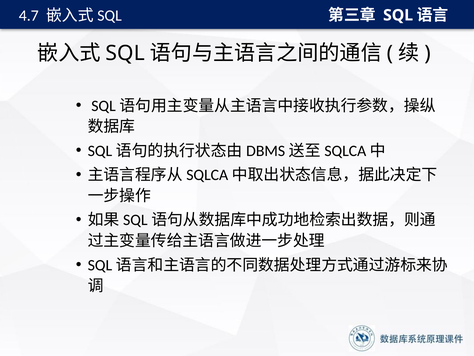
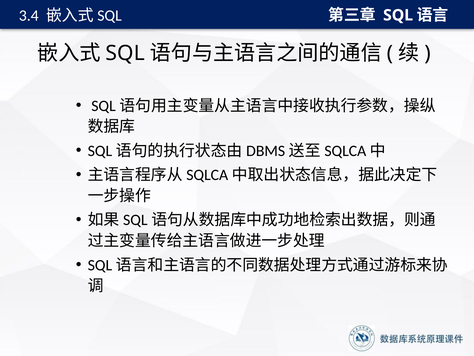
4.7: 4.7 -> 3.4 (29, 15)
